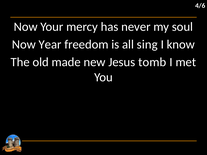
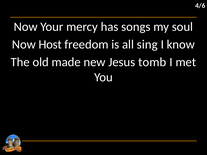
never: never -> songs (136, 27)
Year: Year -> Host (50, 45)
